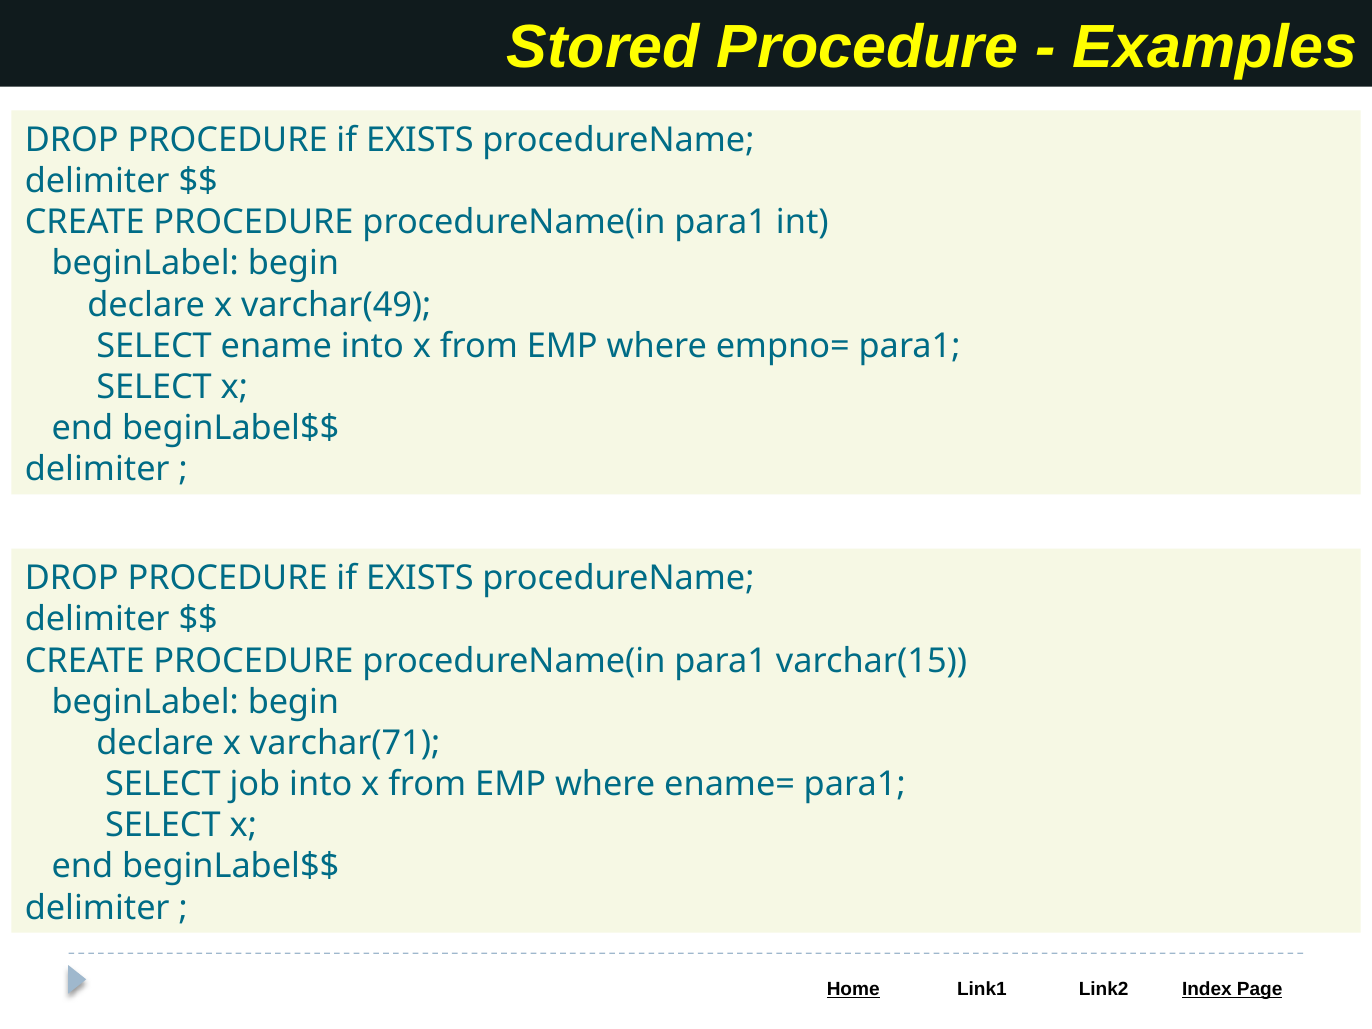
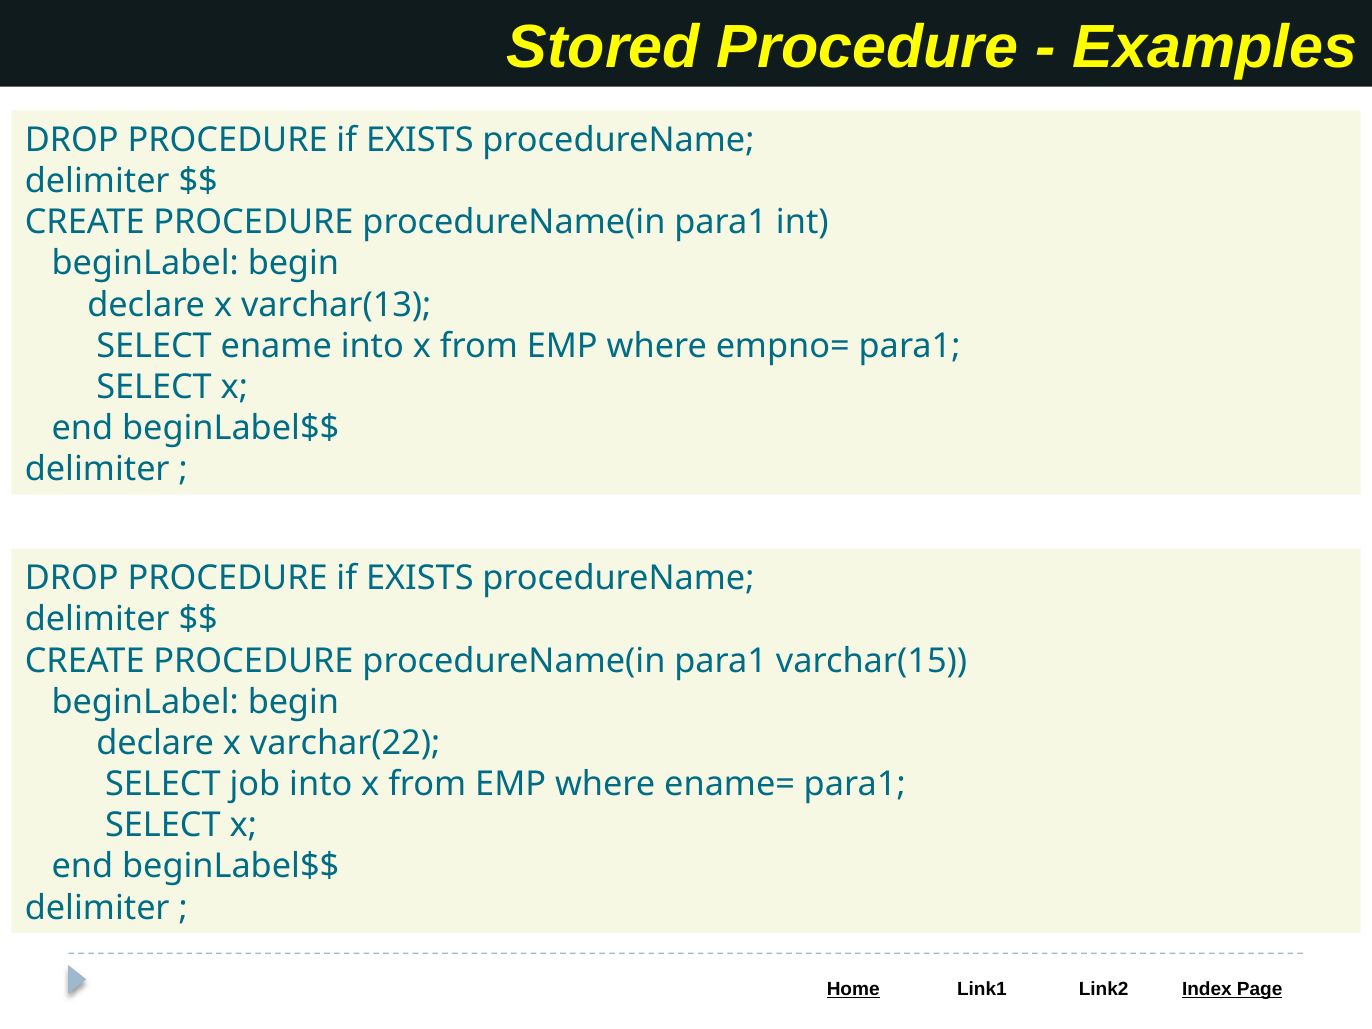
varchar(49: varchar(49 -> varchar(13 (336, 305)
varchar(71: varchar(71 -> varchar(22 (345, 743)
